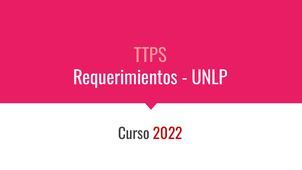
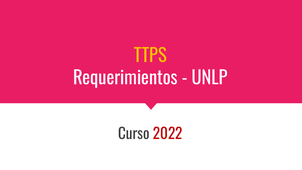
TTPS colour: pink -> yellow (150, 56)
